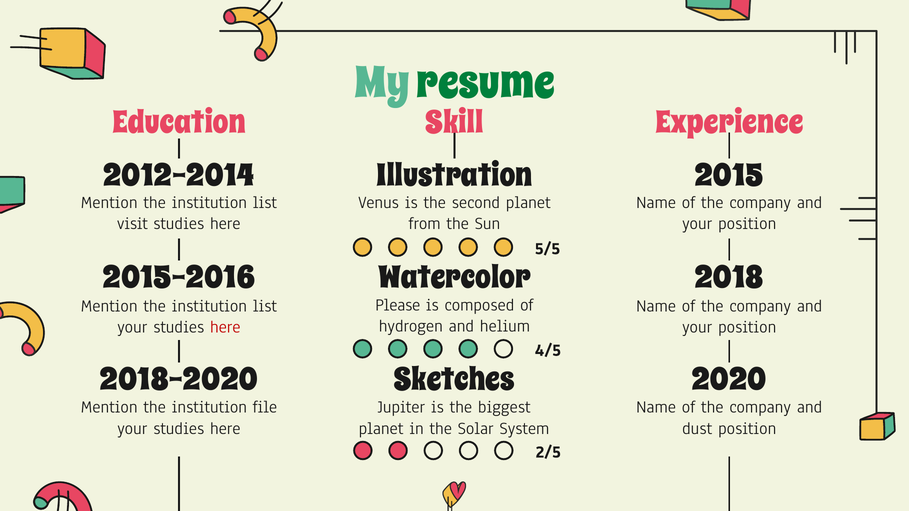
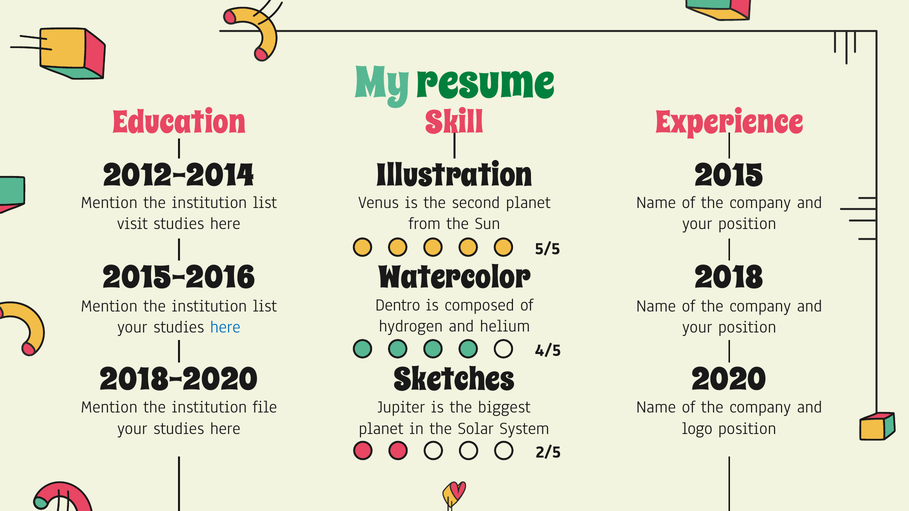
Please: Please -> Dentro (398, 305)
here colour: red -> blue (225, 327)
dust: dust -> logo (697, 429)
